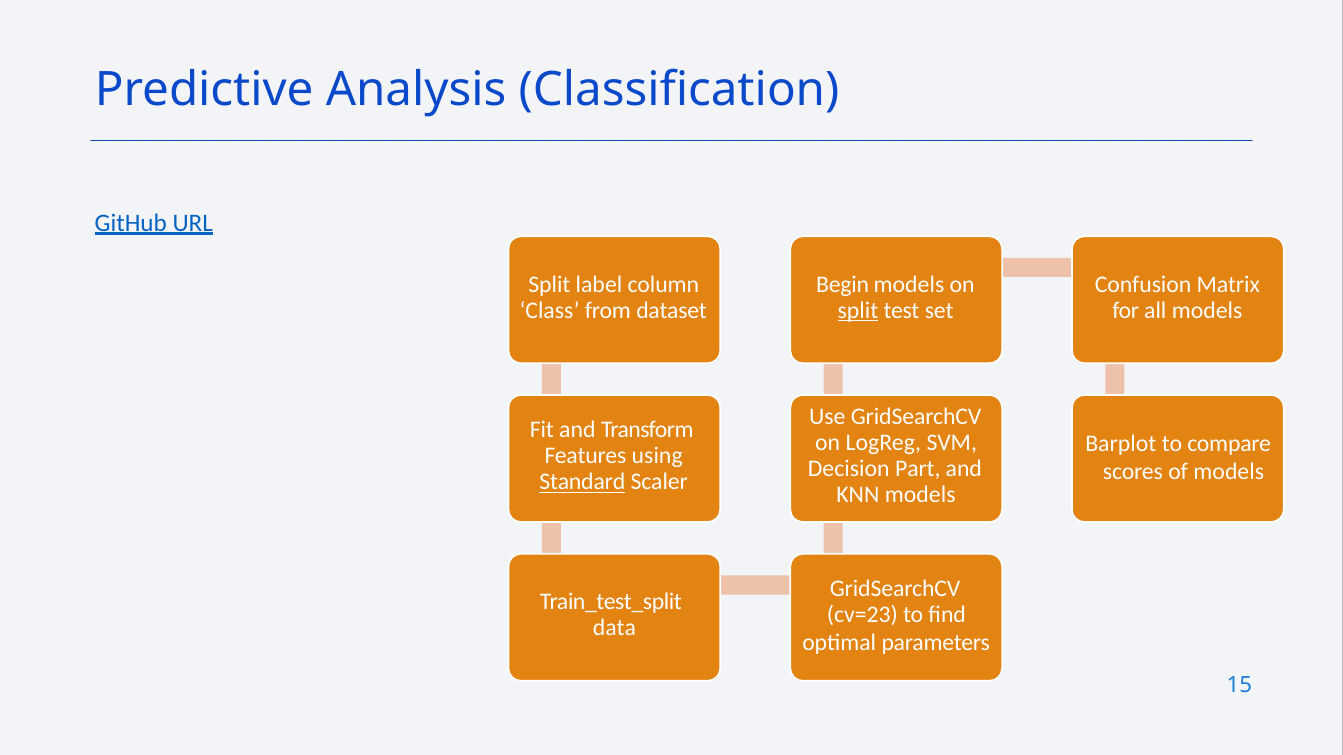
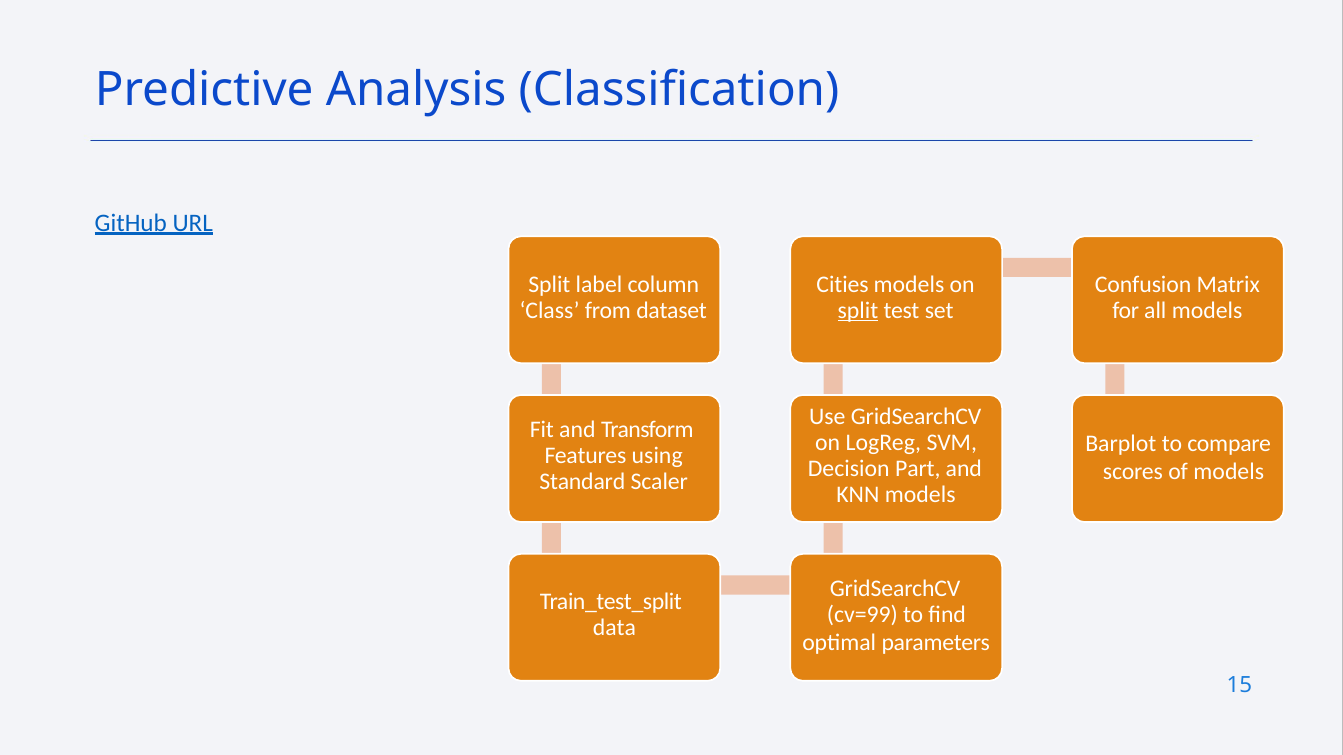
Begin: Begin -> Cities (843, 284)
Standard underline: present -> none (582, 482)
cv=23: cv=23 -> cv=99 (862, 615)
